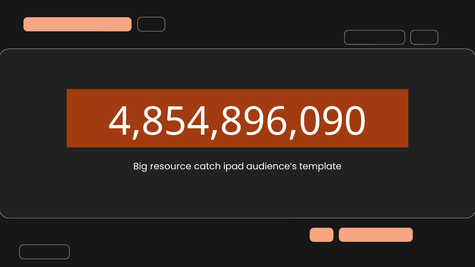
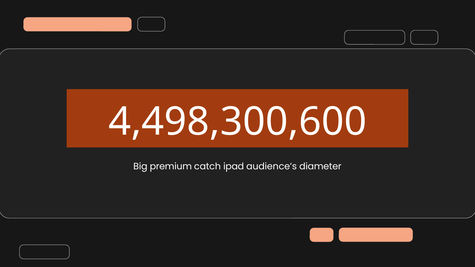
4,854,896,090: 4,854,896,090 -> 4,498,300,600 (238, 122)
resource: resource -> premium (171, 166)
template: template -> diameter (320, 166)
